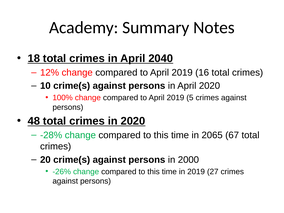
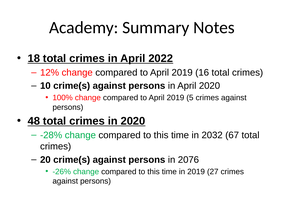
2040: 2040 -> 2022 (161, 59)
2065: 2065 -> 2032 (212, 135)
2000: 2000 -> 2076 (188, 160)
